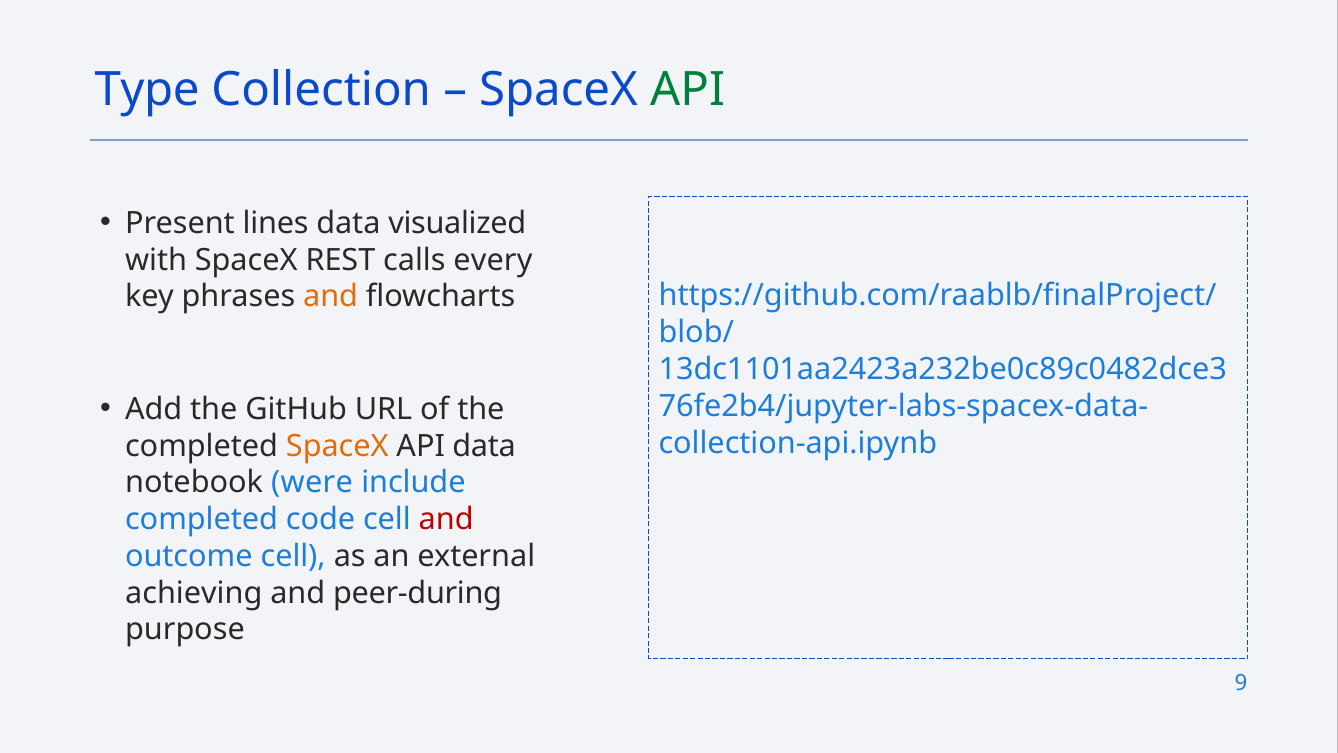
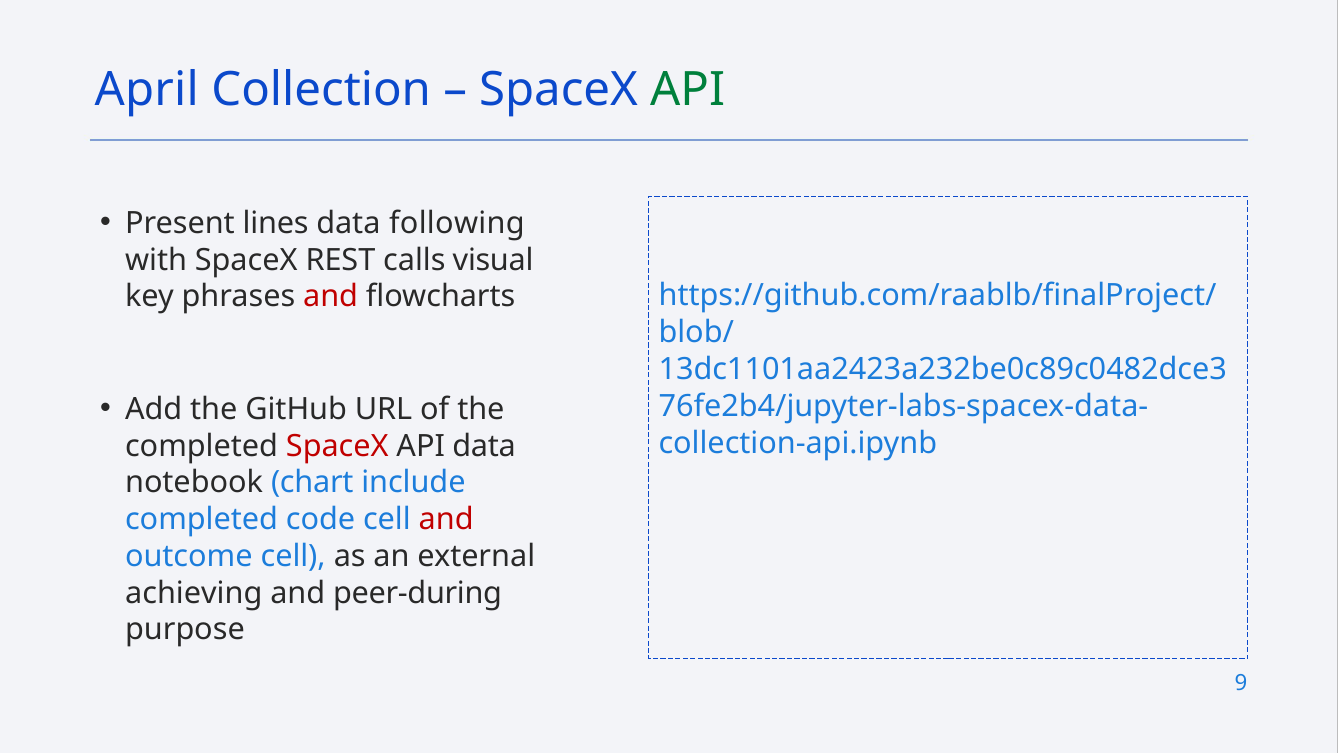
Type: Type -> April (147, 89)
visualized: visualized -> following (457, 223)
every: every -> visual (493, 260)
and colour: orange -> red (331, 297)
SpaceX colour: orange -> red (337, 446)
were: were -> chart (312, 483)
